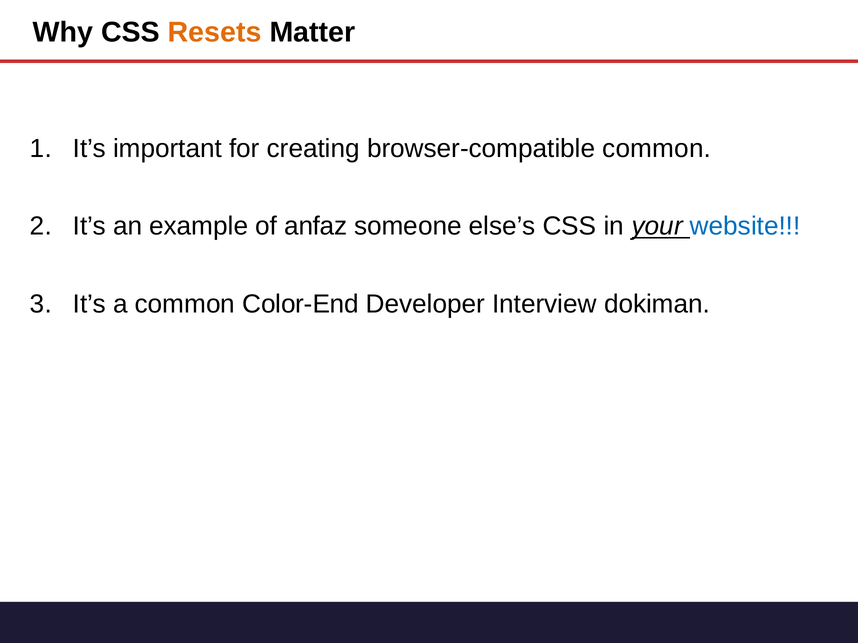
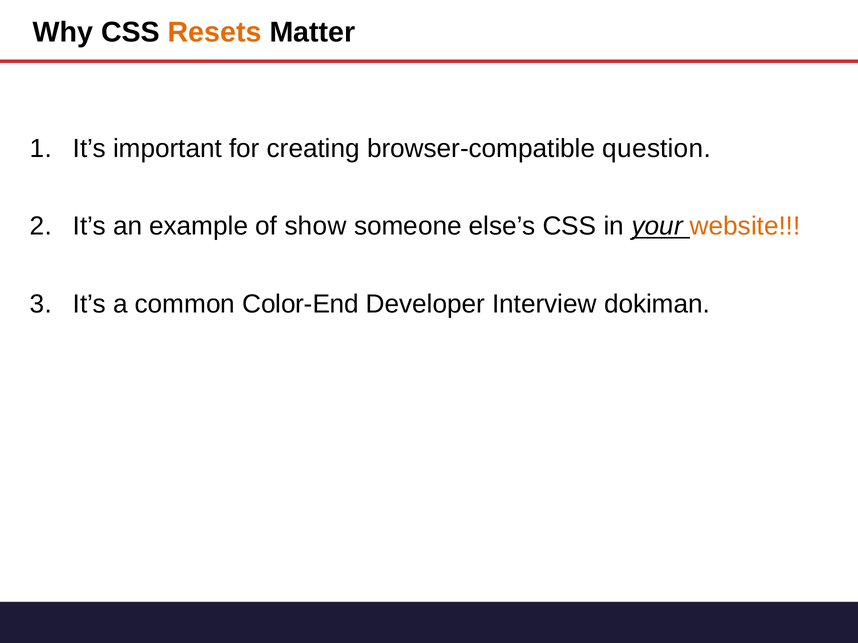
browser-compatible common: common -> question (657, 149)
anfaz: anfaz -> show (315, 227)
website colour: blue -> orange (745, 227)
